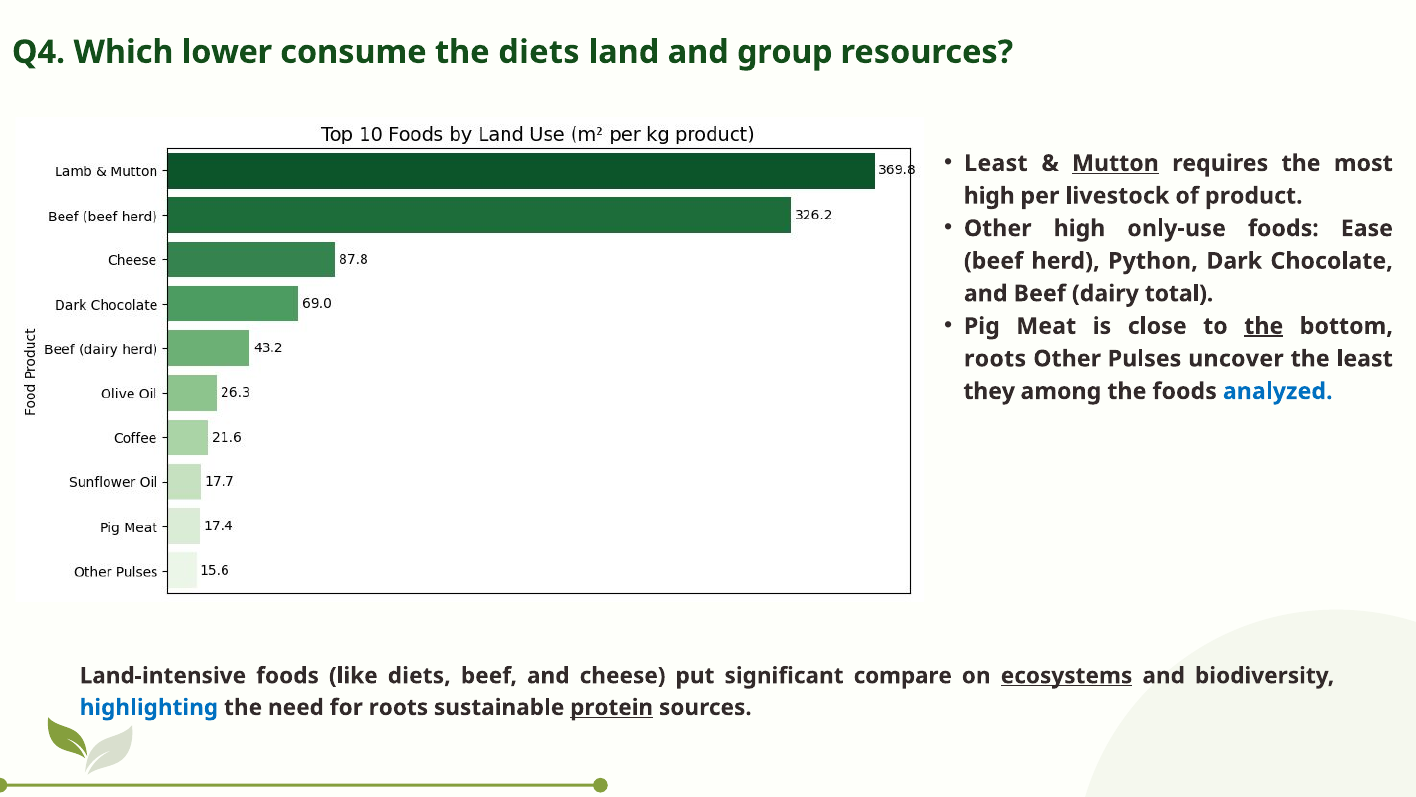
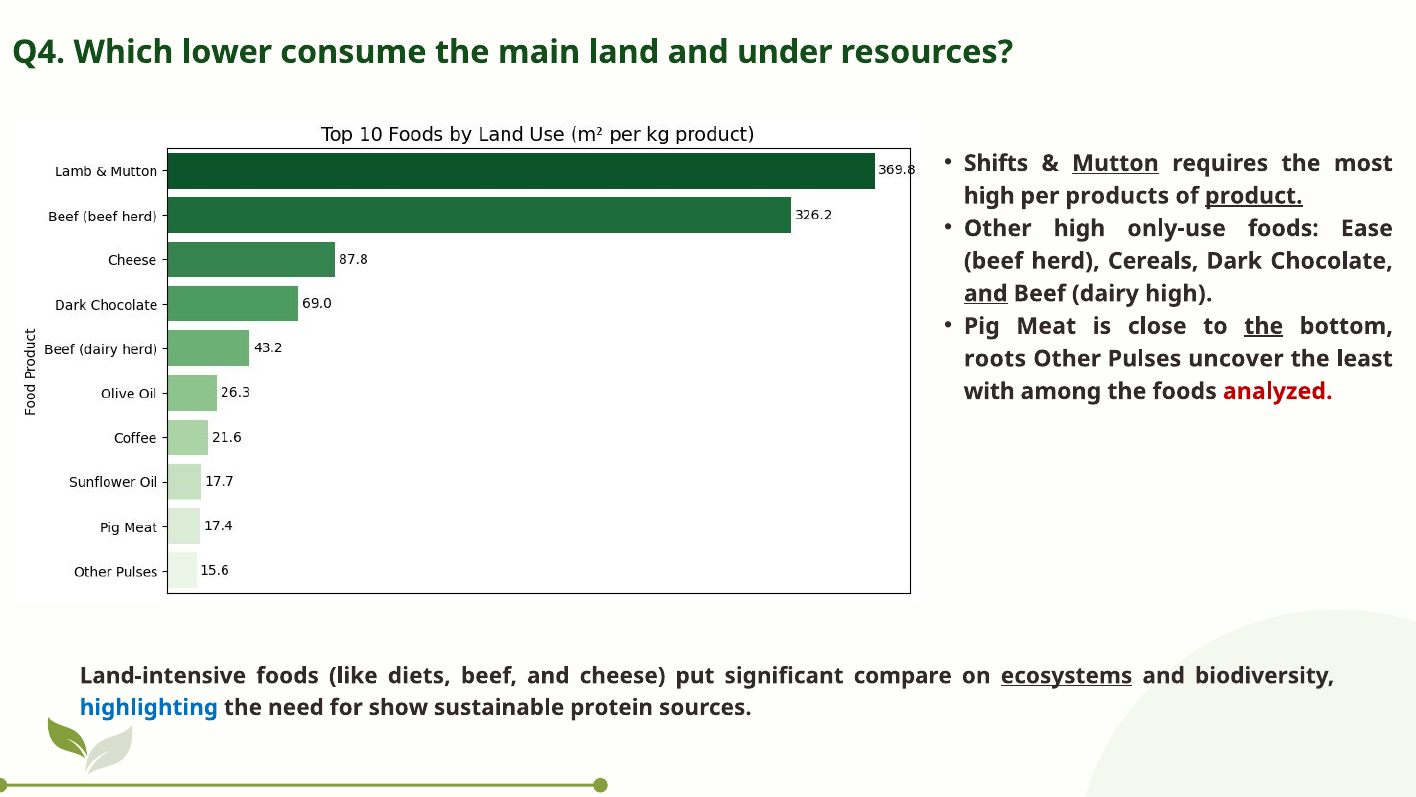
the diets: diets -> main (539, 52)
group: group -> under (785, 52)
Least: Least -> Shifts (996, 163)
livestock: livestock -> products (1117, 196)
product underline: none -> present (1254, 196)
Python: Python -> Cereals (1153, 261)
and underline: none -> present (986, 293)
dairy total: total -> high (1179, 293)
they: they -> with (989, 391)
analyzed colour: blue -> red (1278, 391)
for roots: roots -> show (398, 707)
protein underline: present -> none (612, 707)
